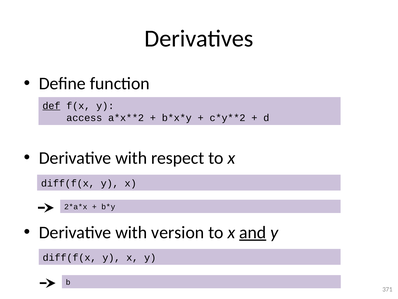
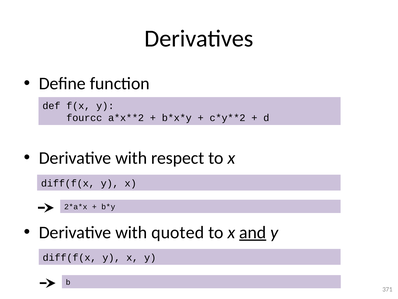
def underline: present -> none (51, 106)
access: access -> fourcc (84, 118)
version: version -> quoted (178, 232)
